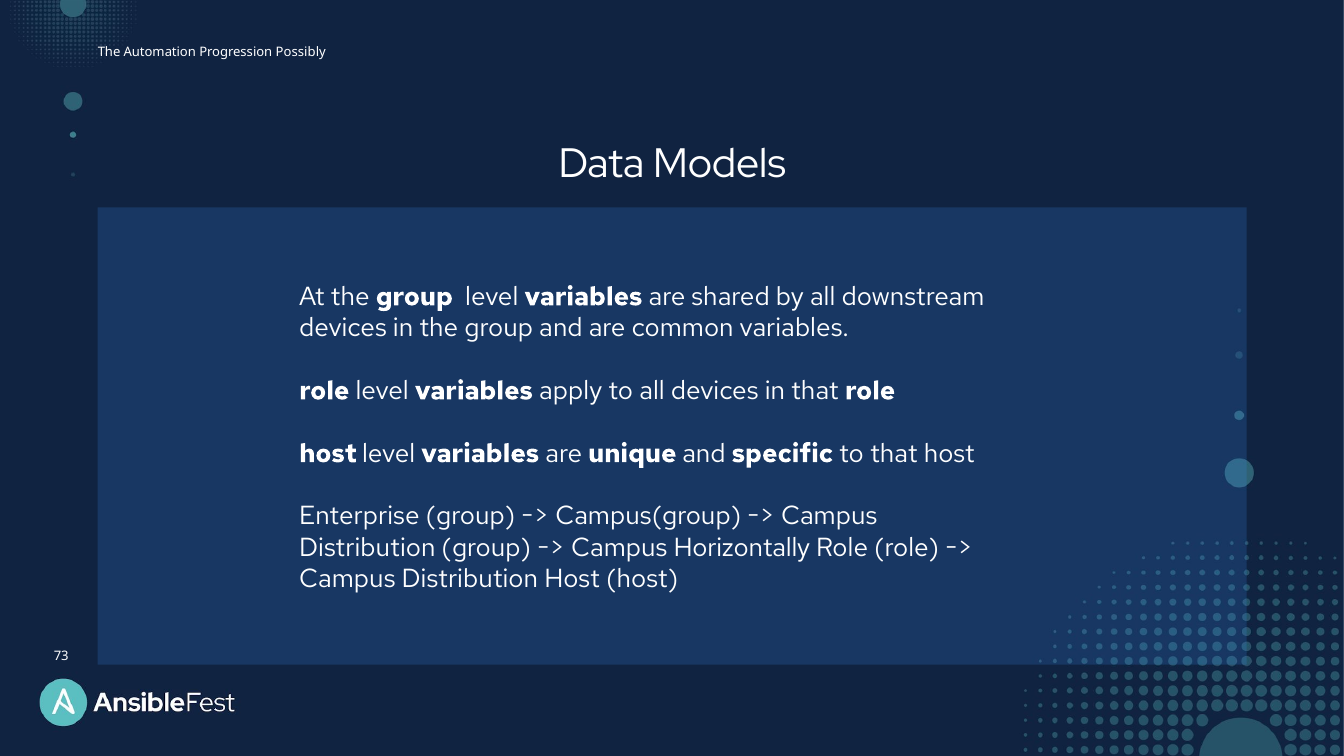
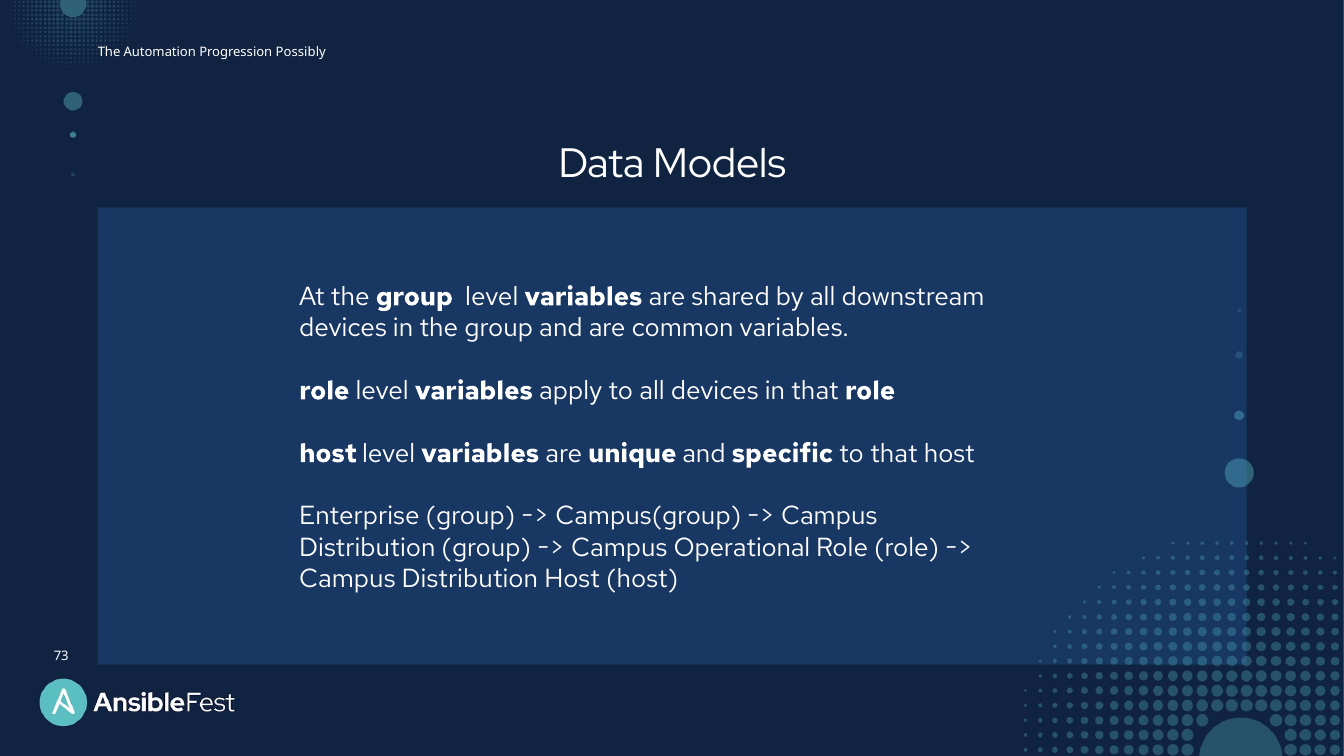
Horizontally: Horizontally -> Operational (742, 548)
